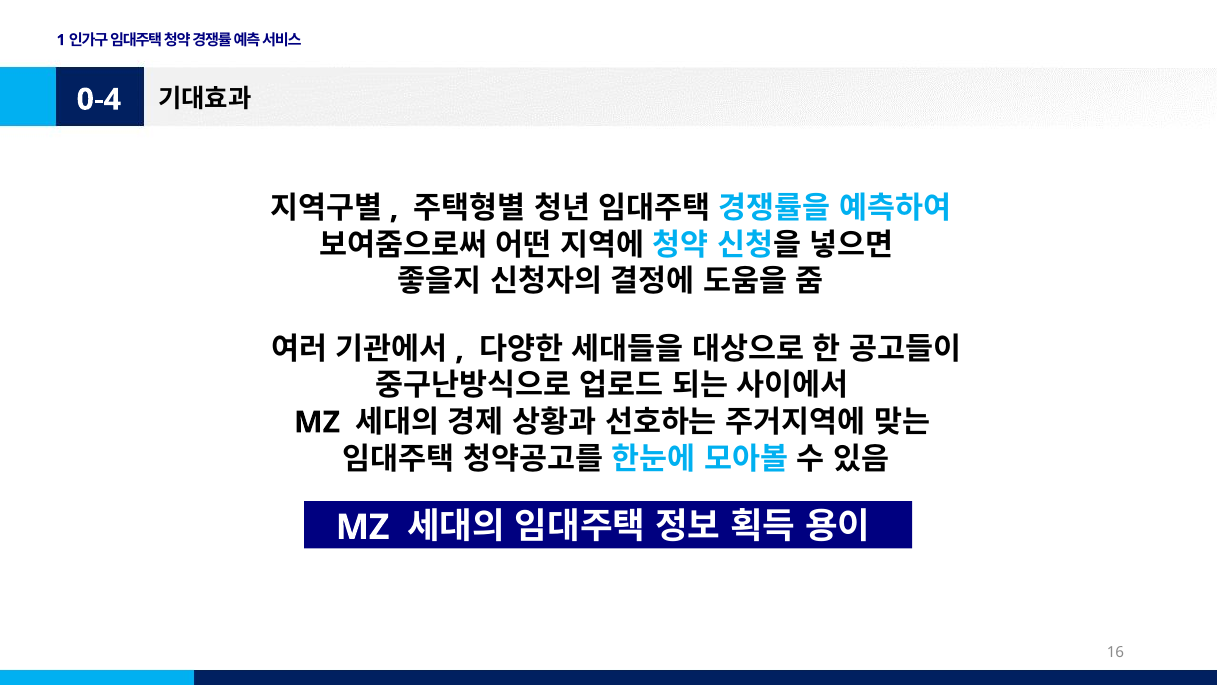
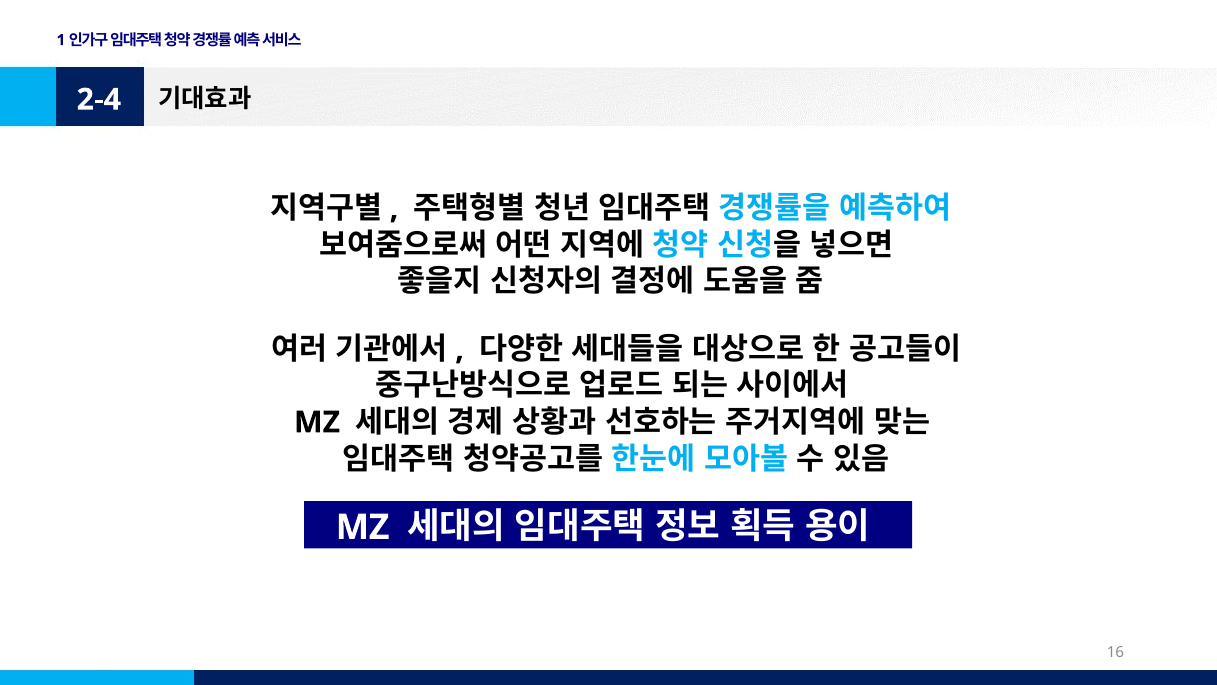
0-4: 0-4 -> 2-4 (99, 99)
